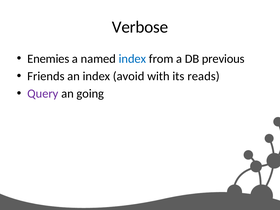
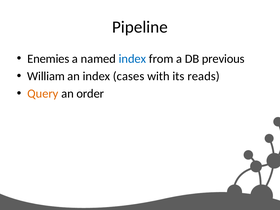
Verbose: Verbose -> Pipeline (140, 27)
Friends: Friends -> William (46, 76)
avoid: avoid -> cases (129, 76)
Query colour: purple -> orange (43, 94)
going: going -> order (90, 94)
